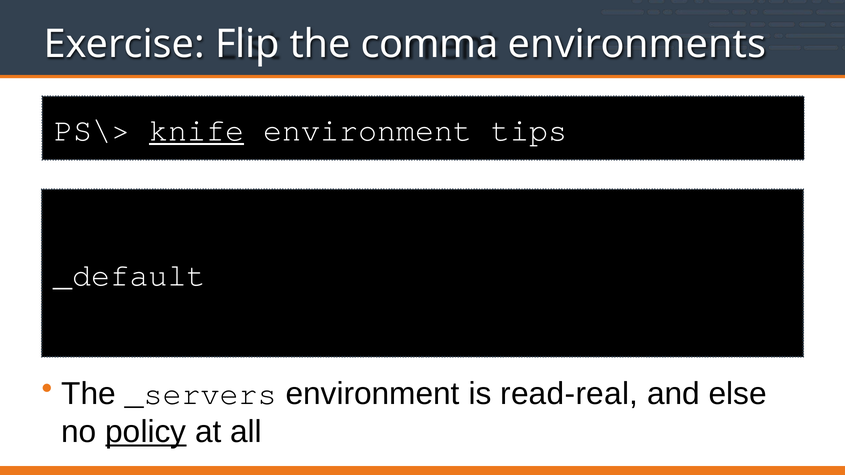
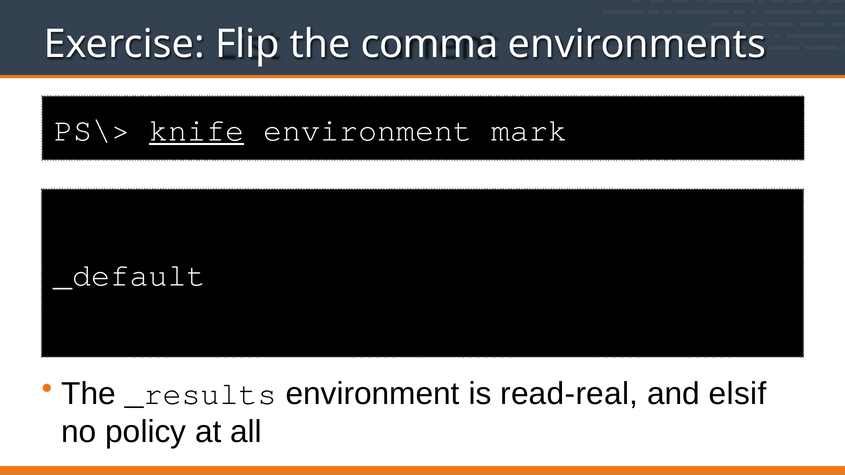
tips: tips -> mark (529, 130)
_servers: _servers -> _results (201, 394)
else: else -> elsif (738, 394)
policy underline: present -> none (146, 432)
